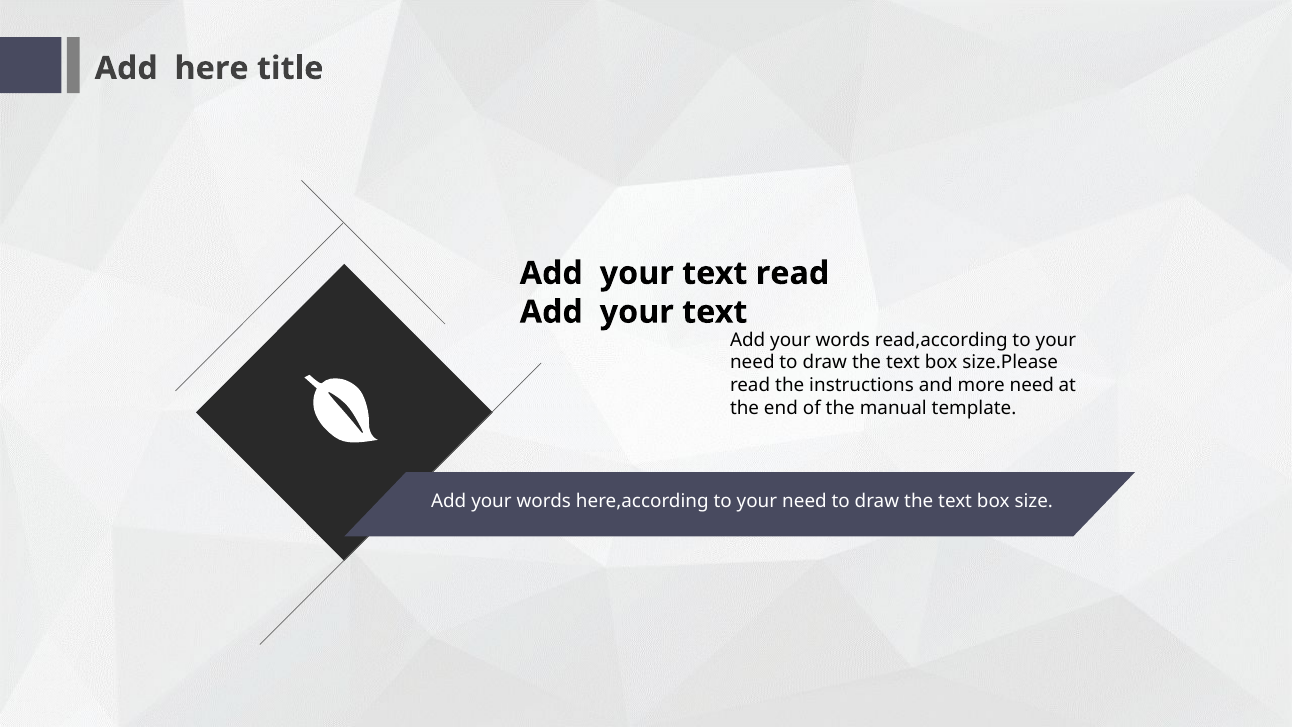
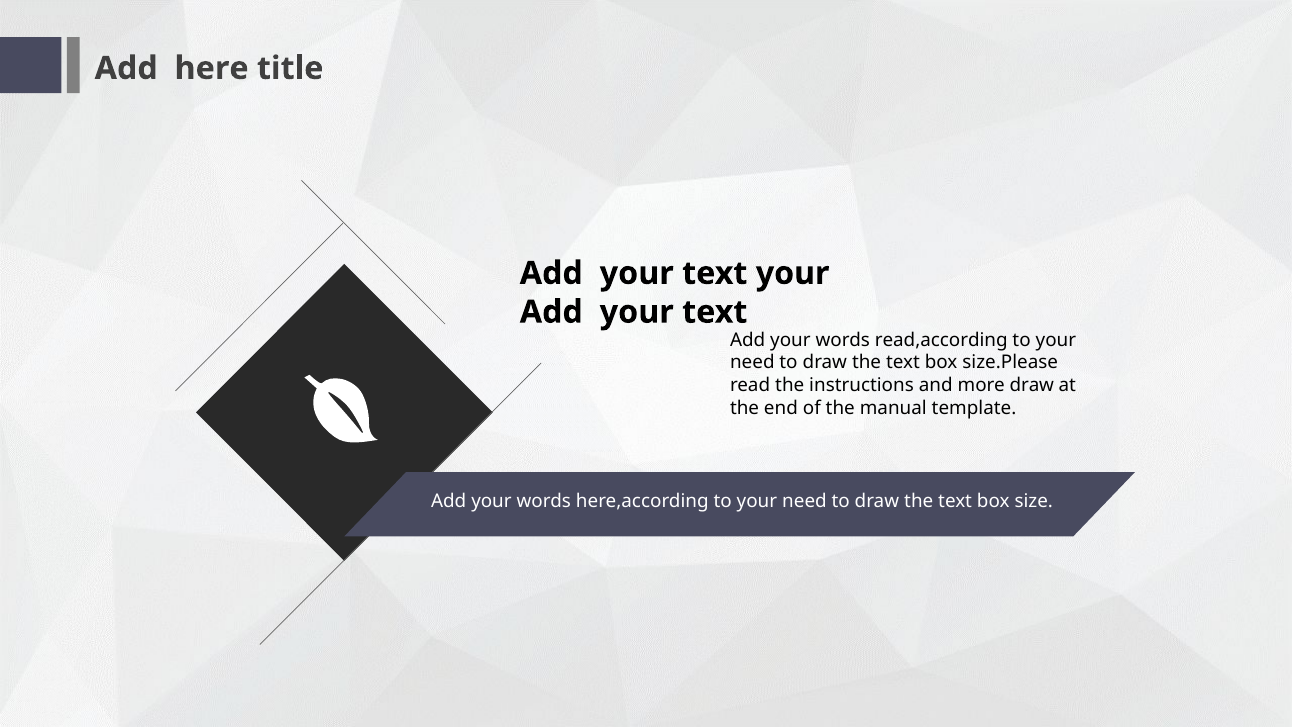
text read: read -> your (793, 273)
more need: need -> draw (1032, 385)
